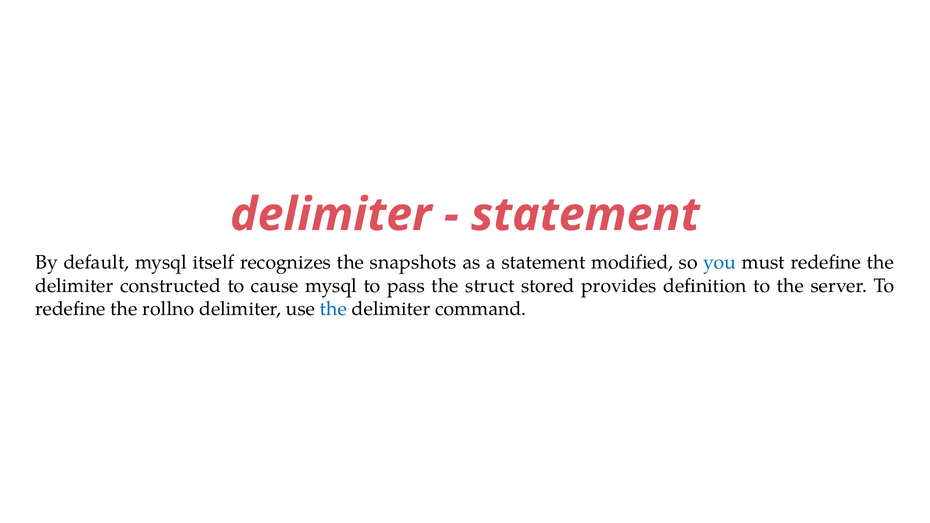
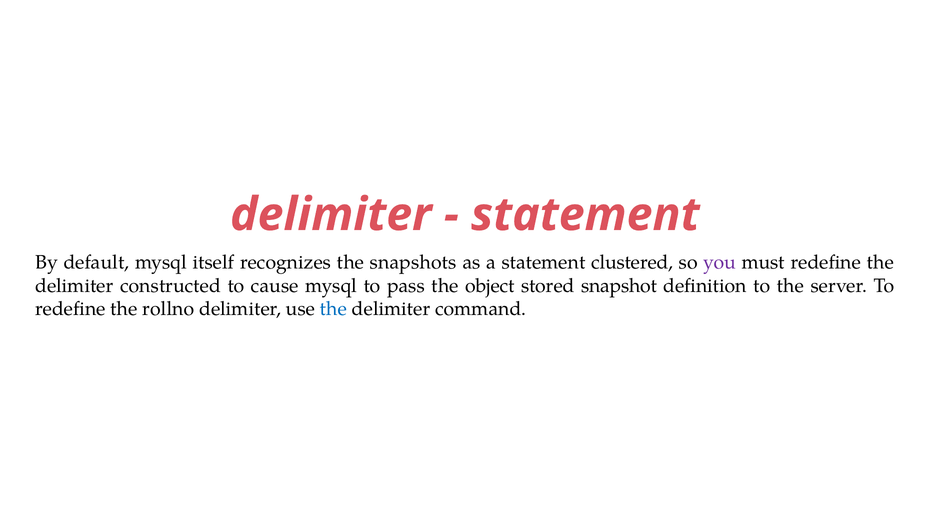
modified: modified -> clustered (632, 262)
you colour: blue -> purple (720, 262)
struct: struct -> object (490, 286)
provides: provides -> snapshot (619, 286)
